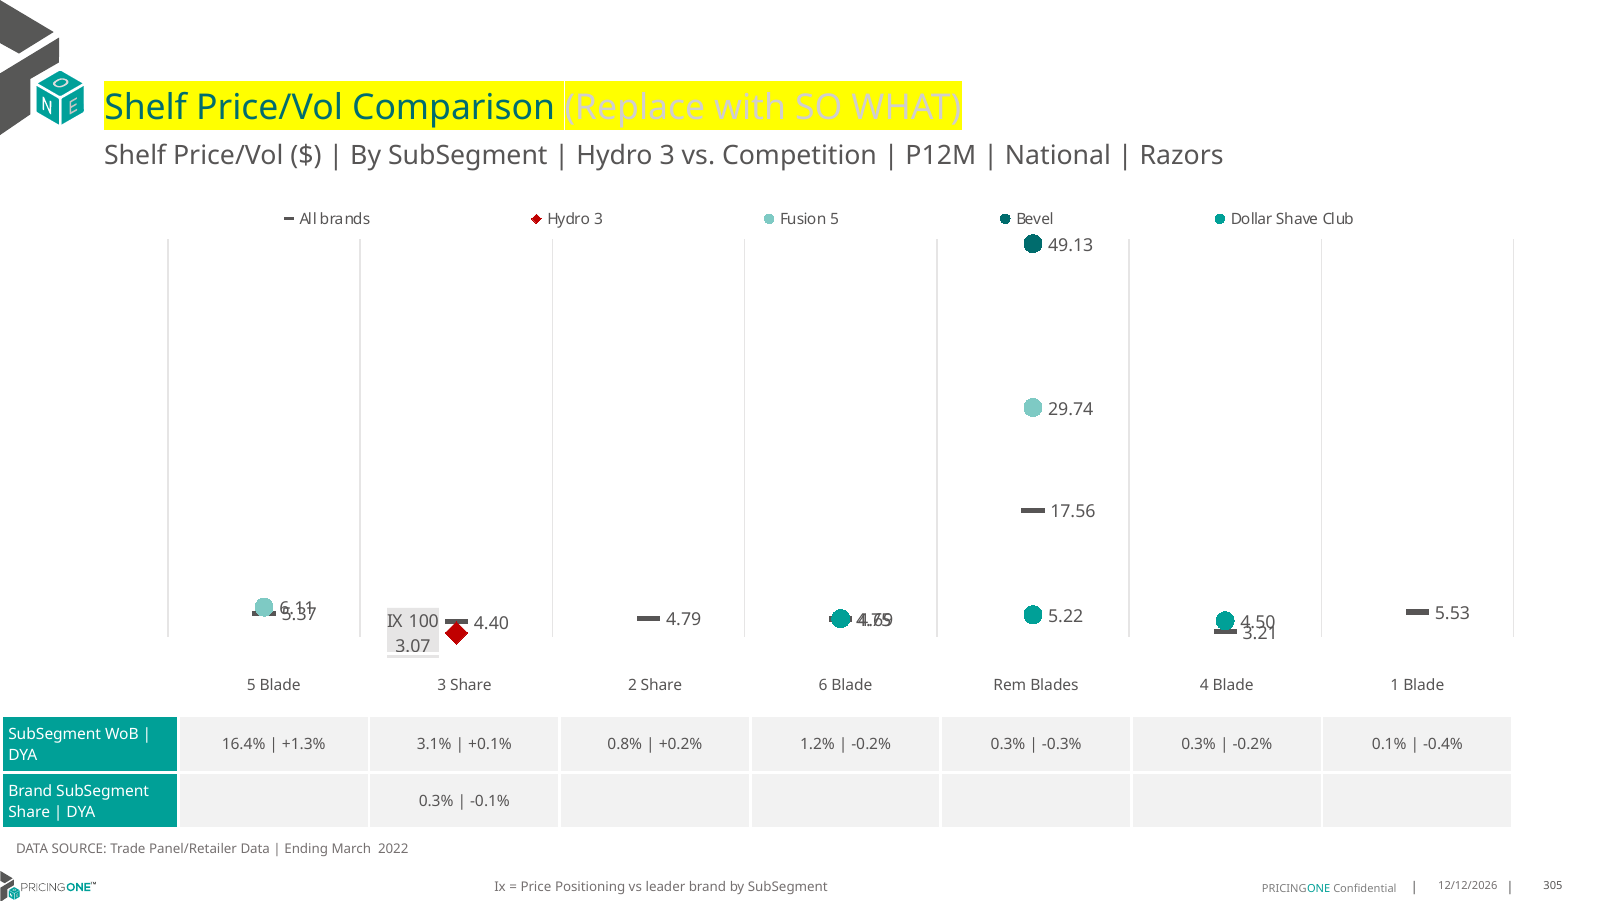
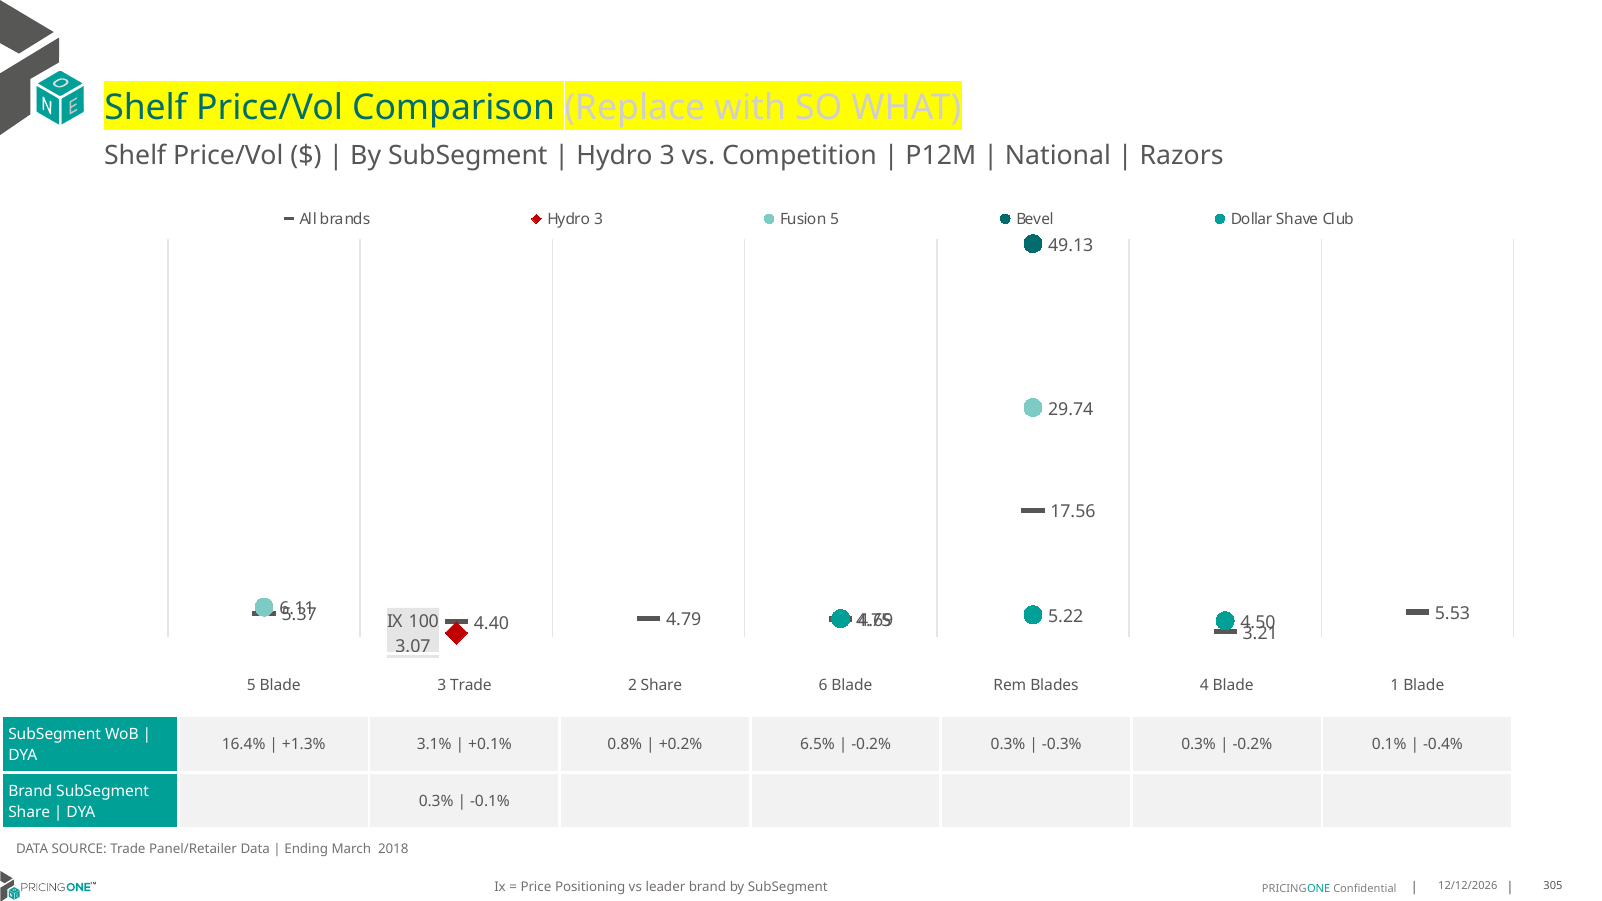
3 Share: Share -> Trade (471, 686)
1.2%: 1.2% -> 6.5% (817, 745)
2022: 2022 -> 2018 (393, 849)
